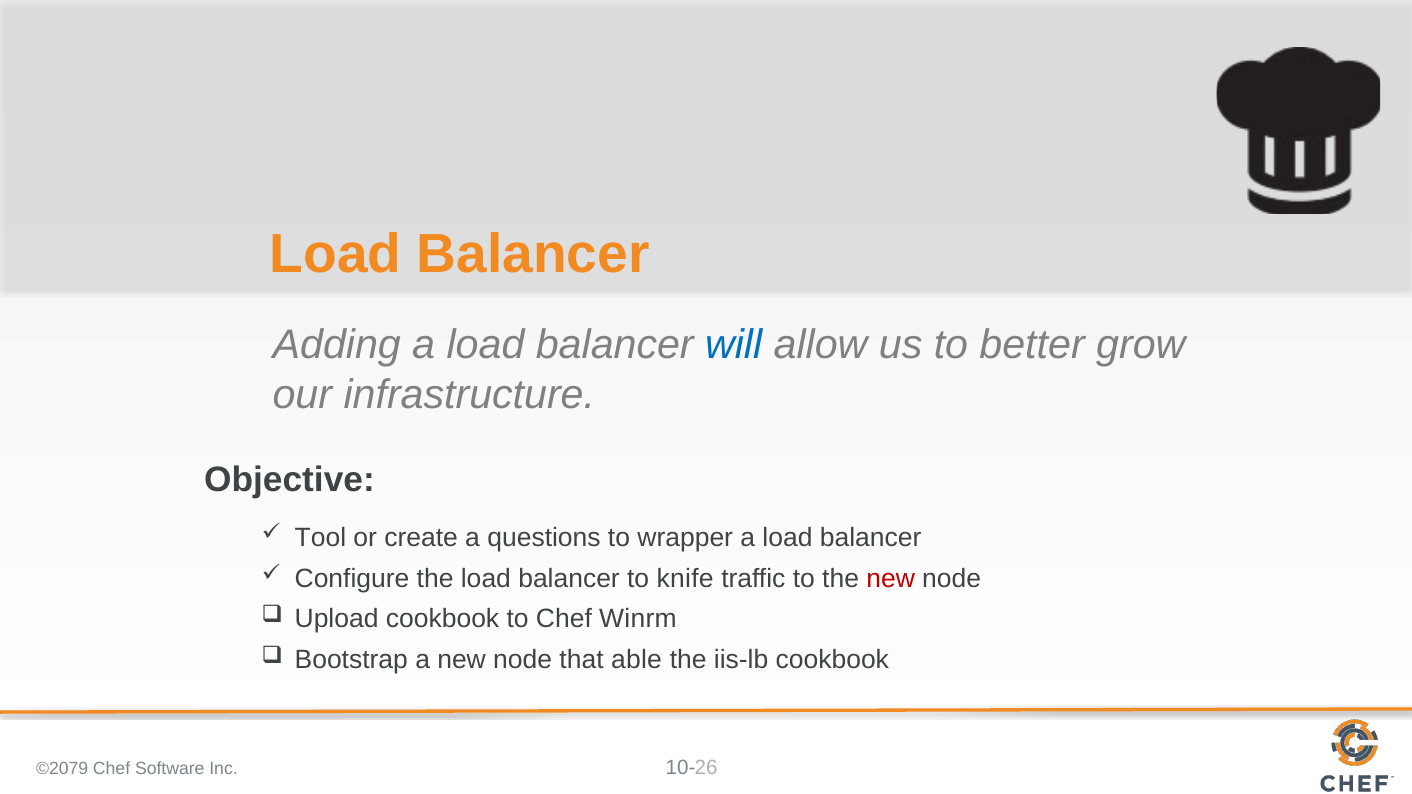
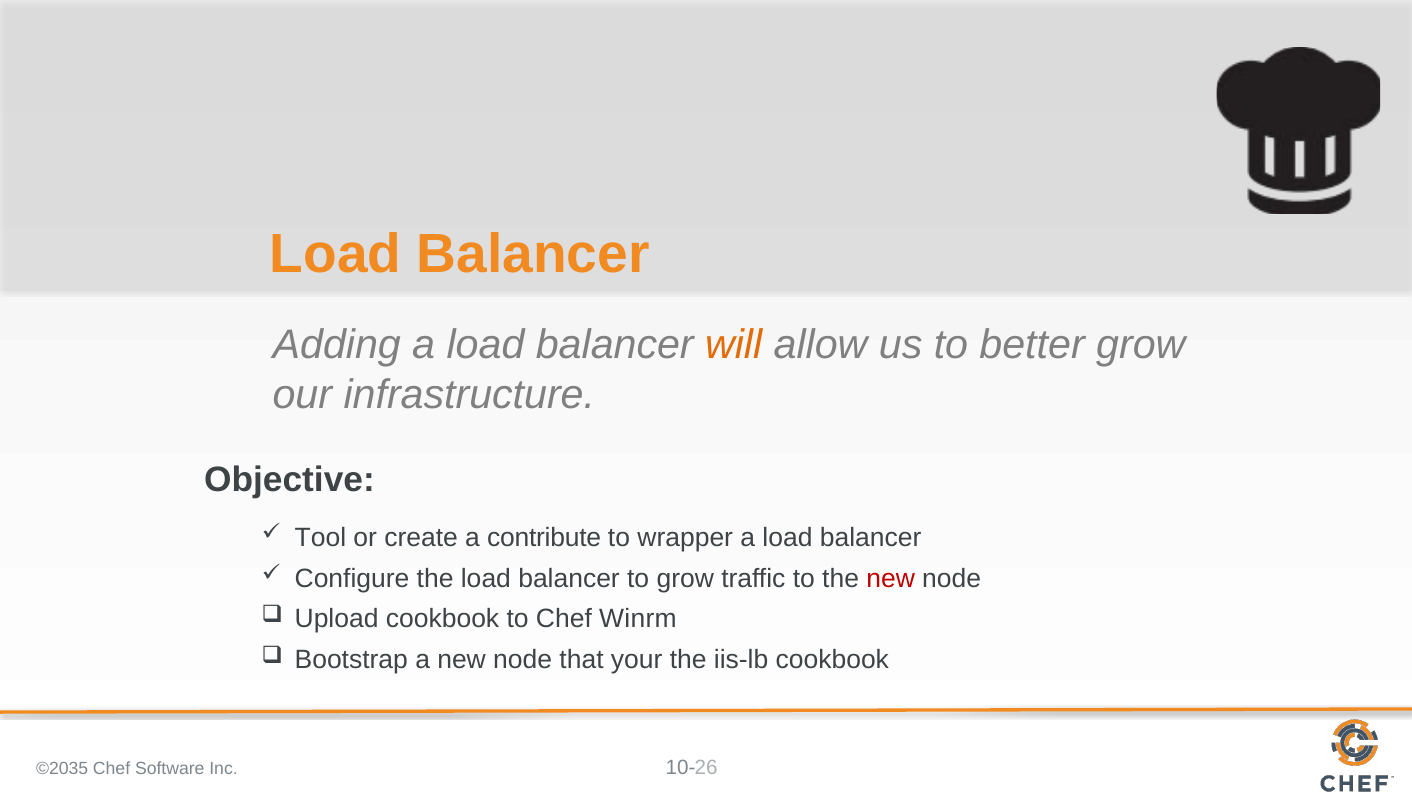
will colour: blue -> orange (734, 345)
questions: questions -> contribute (544, 538)
to knife: knife -> grow (685, 579)
able: able -> your (637, 660)
©2079: ©2079 -> ©2035 (62, 768)
